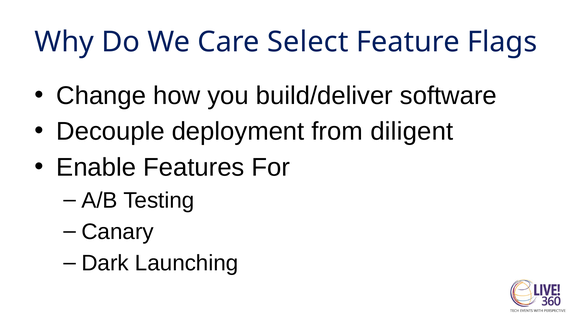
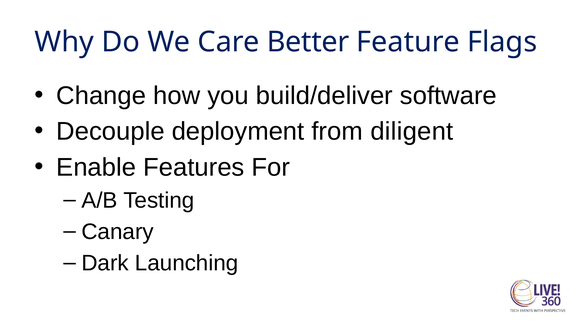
Select: Select -> Better (308, 42)
